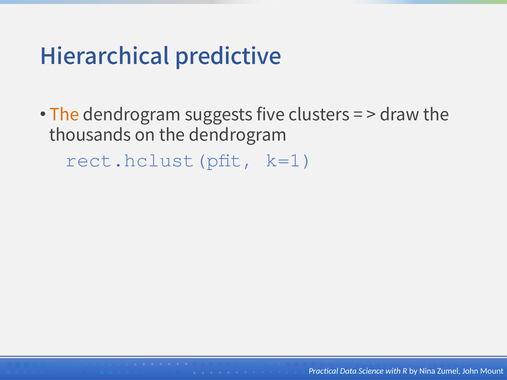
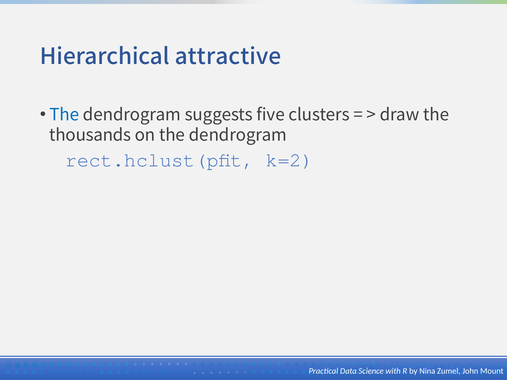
predictive: predictive -> attractive (228, 57)
The colour: orange -> blue (64, 115)
k=1: k=1 -> k=2 (290, 160)
